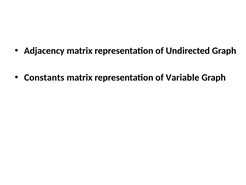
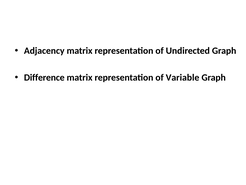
Constants: Constants -> Difference (44, 77)
